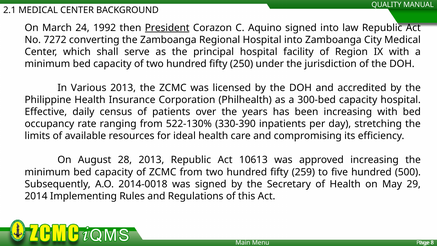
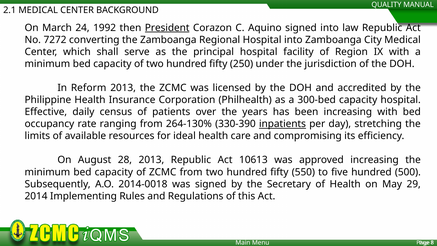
Various: Various -> Reform (89, 88)
522-130%: 522-130% -> 264-130% (189, 124)
inpatients underline: none -> present (283, 124)
259: 259 -> 550 (303, 172)
